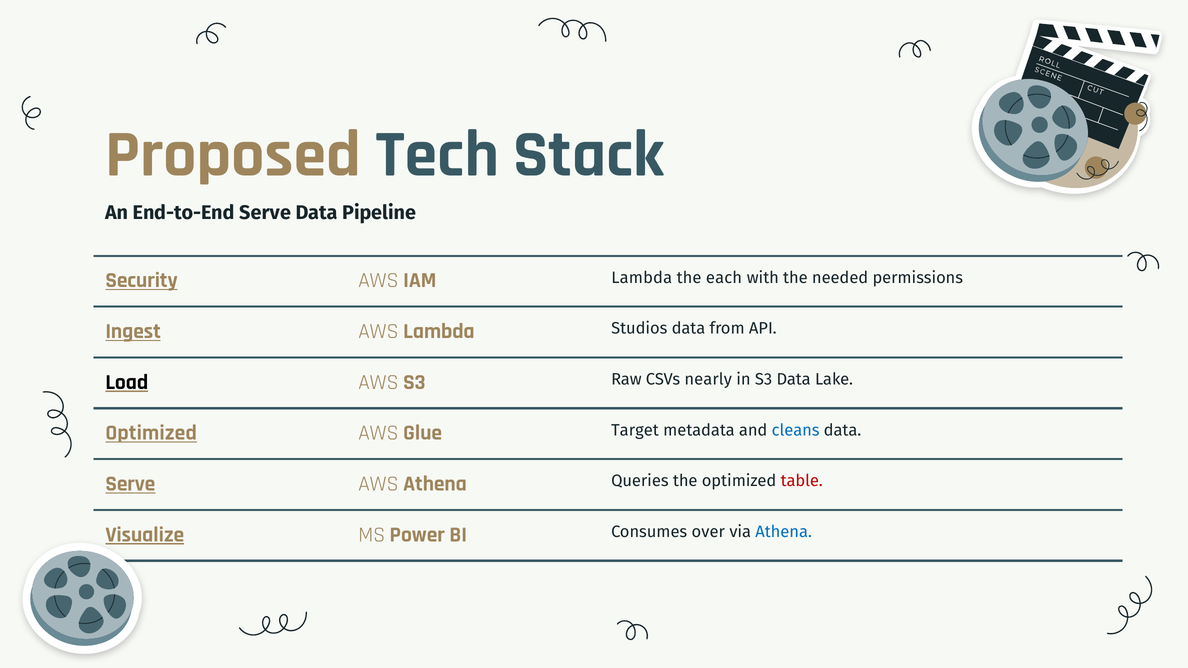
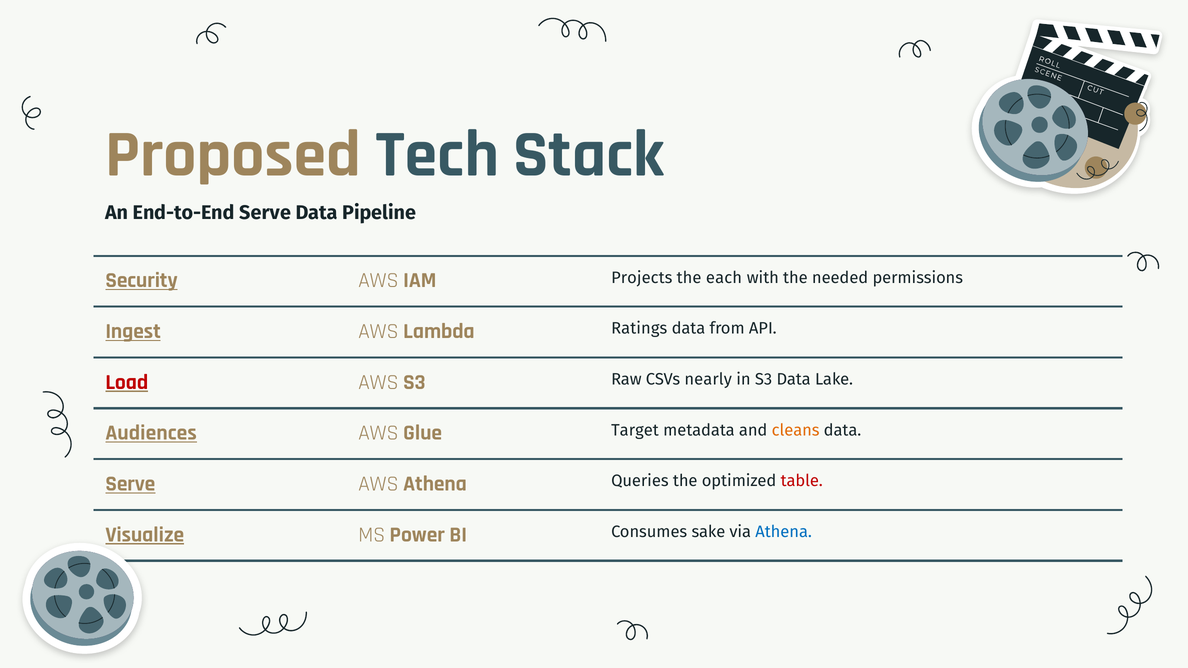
IAM Lambda: Lambda -> Projects (642, 278)
Studios: Studios -> Ratings (639, 329)
Load colour: black -> red (127, 382)
Optimized: Optimized -> Audiences (151, 433)
cleans colour: blue -> orange (796, 430)
over: over -> sake (708, 532)
